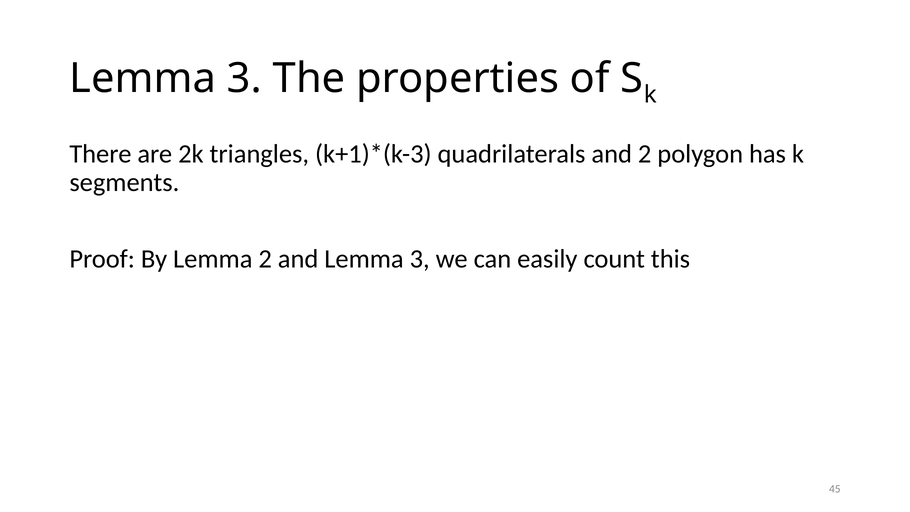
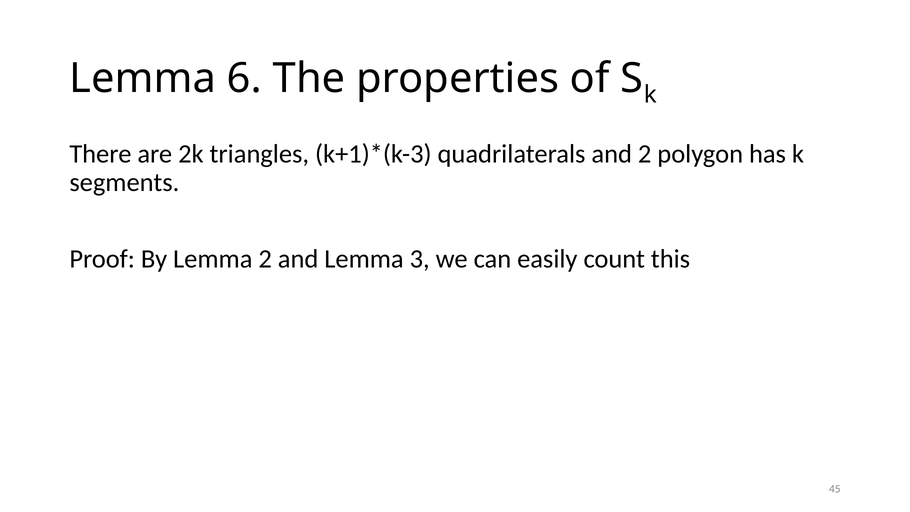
3: 3 -> 6 (244, 78)
